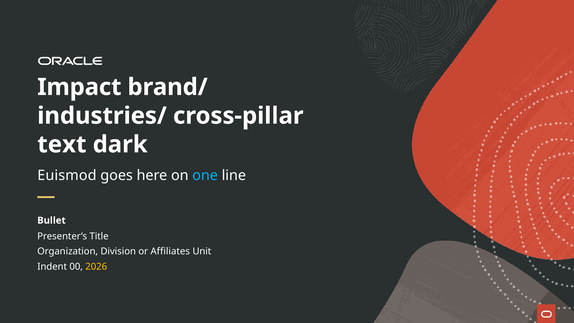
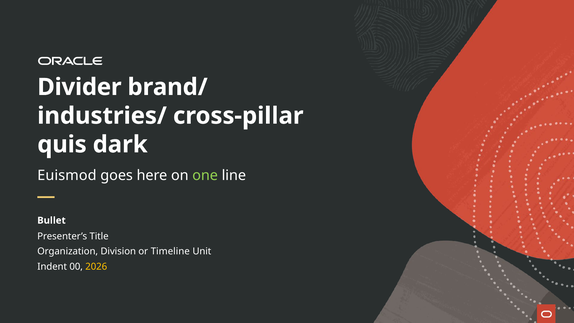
Impact: Impact -> Divider (79, 87)
text: text -> quis (62, 144)
one colour: light blue -> light green (205, 175)
Affiliates: Affiliates -> Timeline (170, 251)
